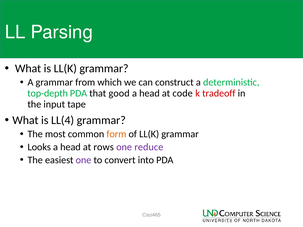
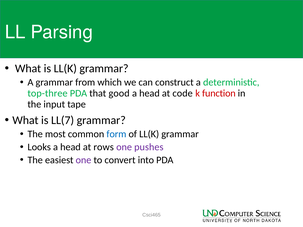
top-depth: top-depth -> top-three (48, 93)
tradeoff: tradeoff -> function (219, 93)
LL(4: LL(4 -> LL(7 (63, 120)
form colour: orange -> blue (116, 134)
reduce: reduce -> pushes (149, 147)
